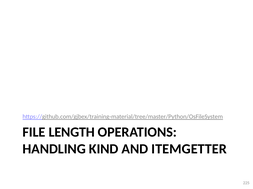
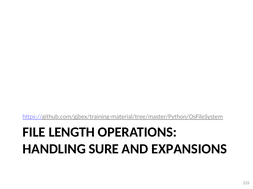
KIND: KIND -> SURE (104, 149)
ITEMGETTER: ITEMGETTER -> EXPANSIONS (189, 149)
